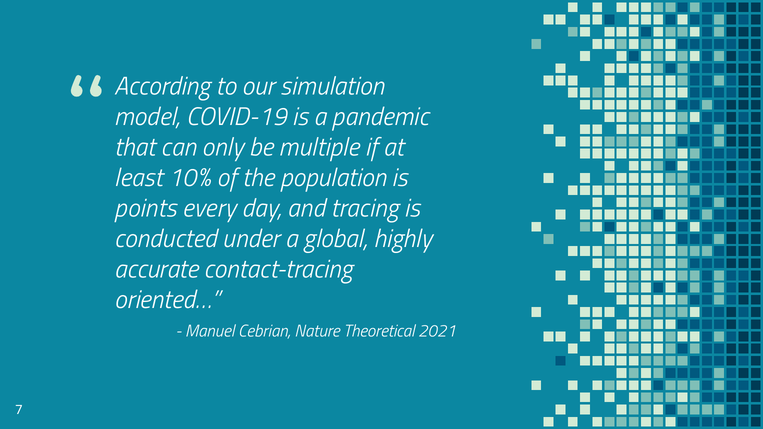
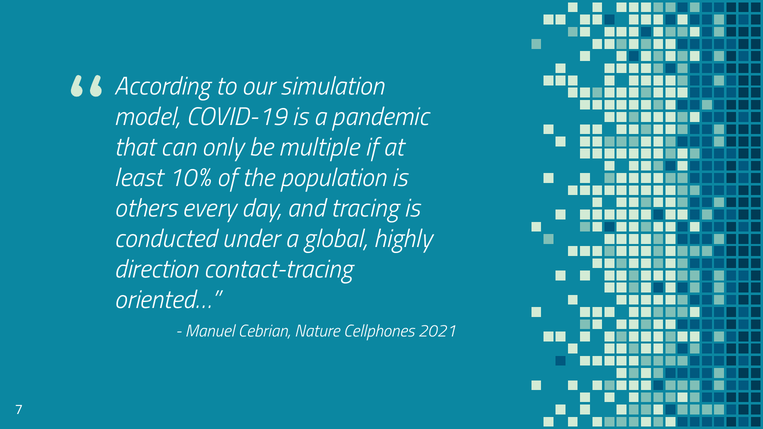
points: points -> others (146, 208)
accurate: accurate -> direction (156, 269)
Theoretical: Theoretical -> Cellphones (379, 331)
